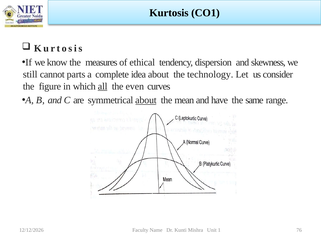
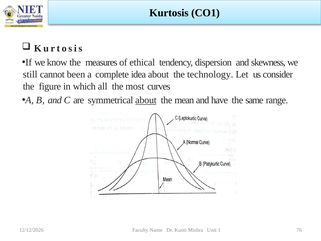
parts: parts -> been (76, 74)
all underline: present -> none (103, 86)
even: even -> most (135, 86)
